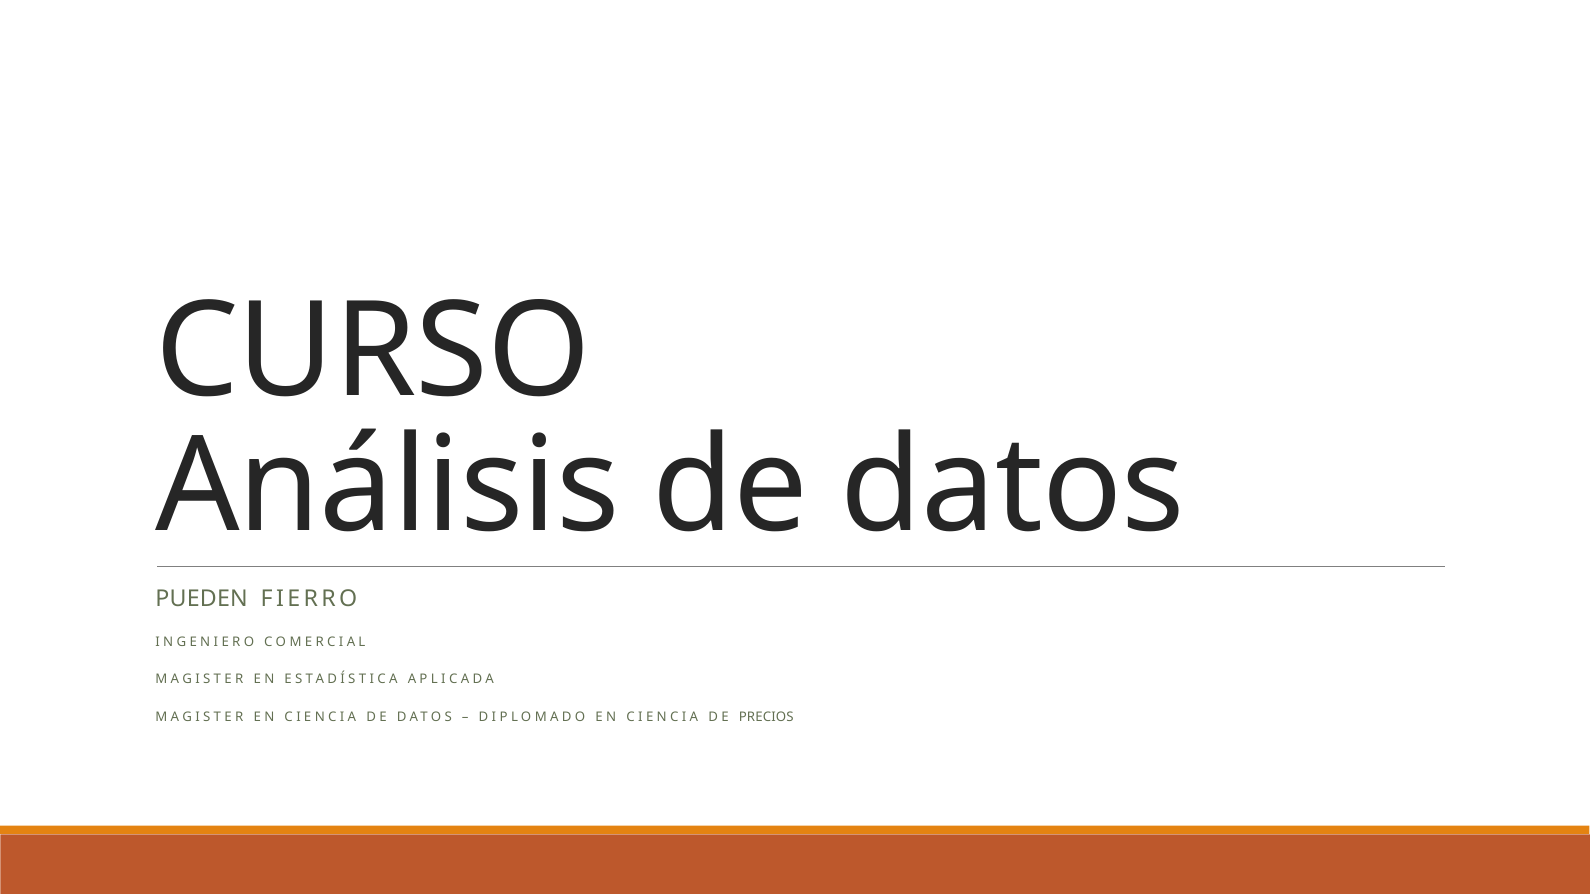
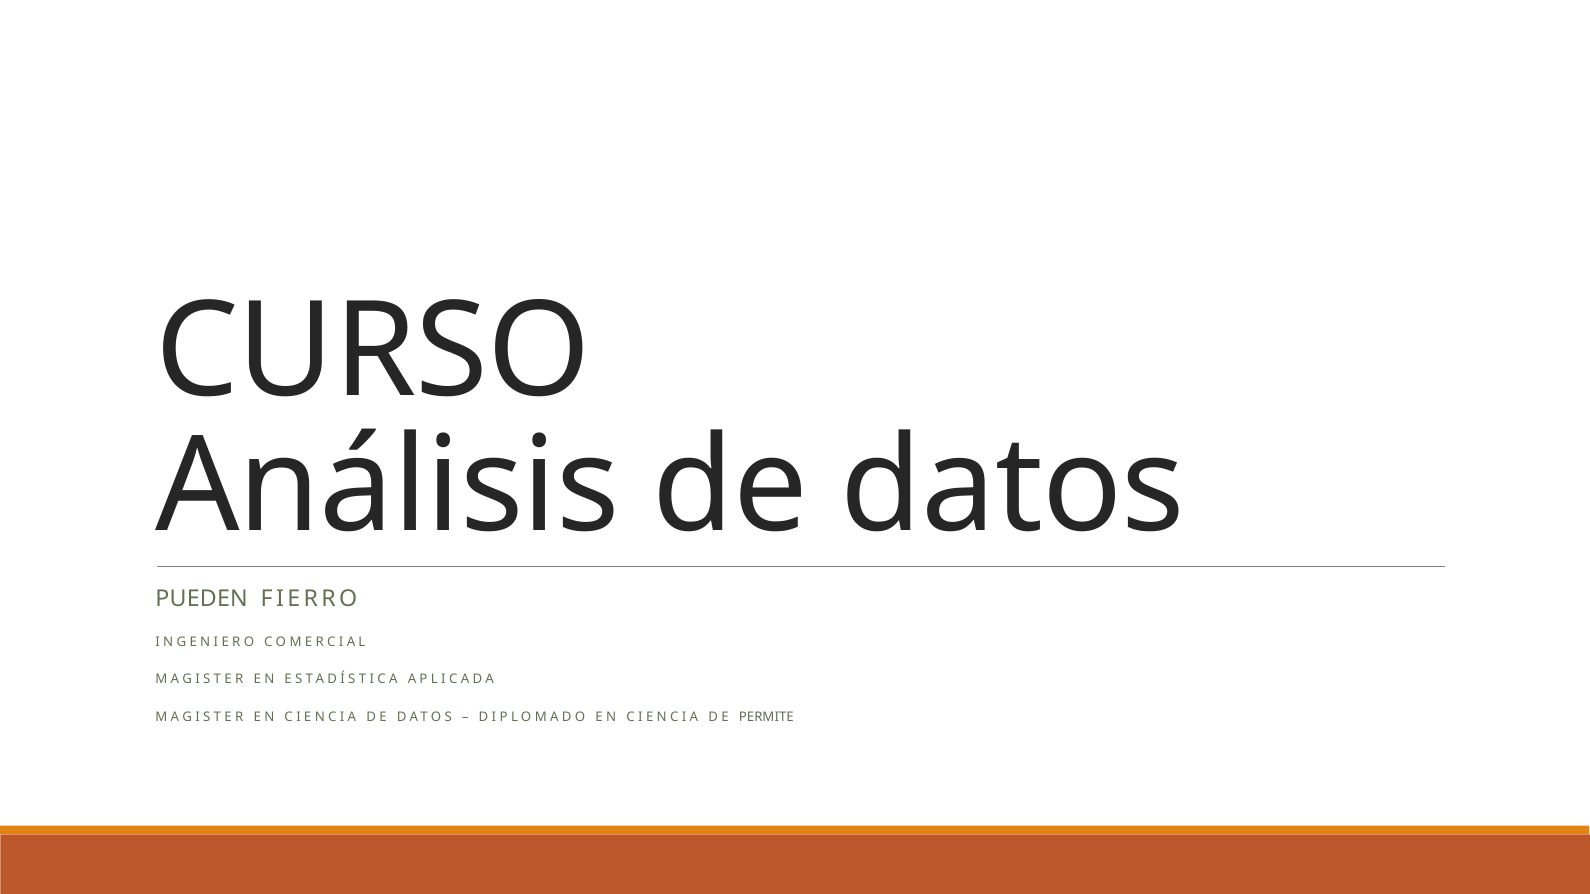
PRECIOS: PRECIOS -> PERMITE (766, 717)
